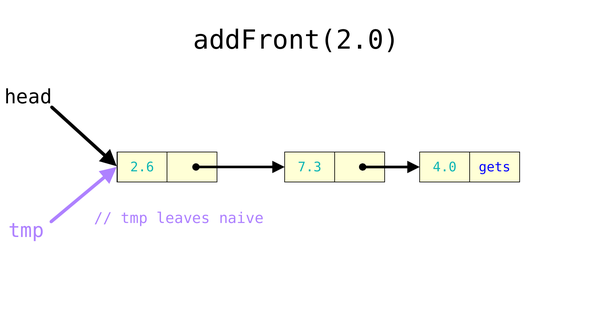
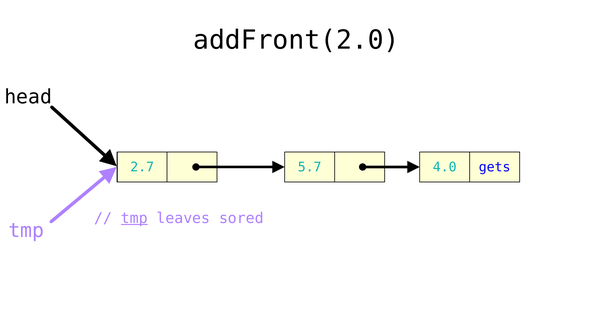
2.6: 2.6 -> 2.7 (142, 167)
7.3: 7.3 -> 5.7 (310, 167)
tmp underline: none -> present (134, 218)
naive: naive -> sored (241, 218)
